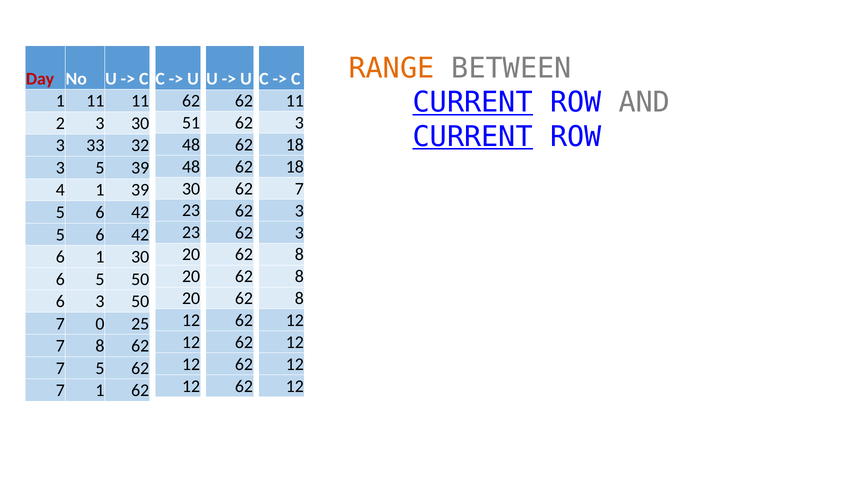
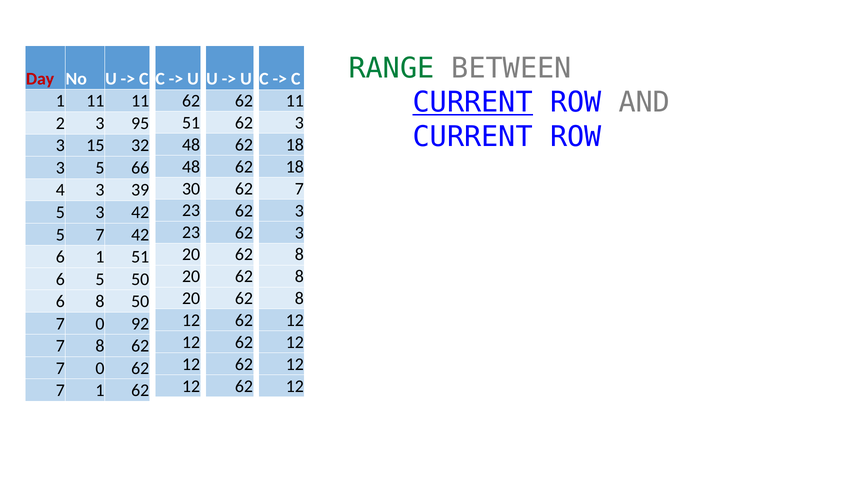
RANGE colour: orange -> green (391, 68)
3 30: 30 -> 95 (140, 123)
CURRENT underline: present -> none (473, 137)
33: 33 -> 15 (95, 146)
5 39: 39 -> 66 (140, 168)
4 1: 1 -> 3 (100, 190)
6: 6 -> 3 (100, 212)
6: 6 -> 7 (100, 235)
1 30: 30 -> 51 (140, 257)
6 3: 3 -> 8 (100, 301)
25: 25 -> 92 (140, 324)
5: 5 -> 0 (100, 368)
